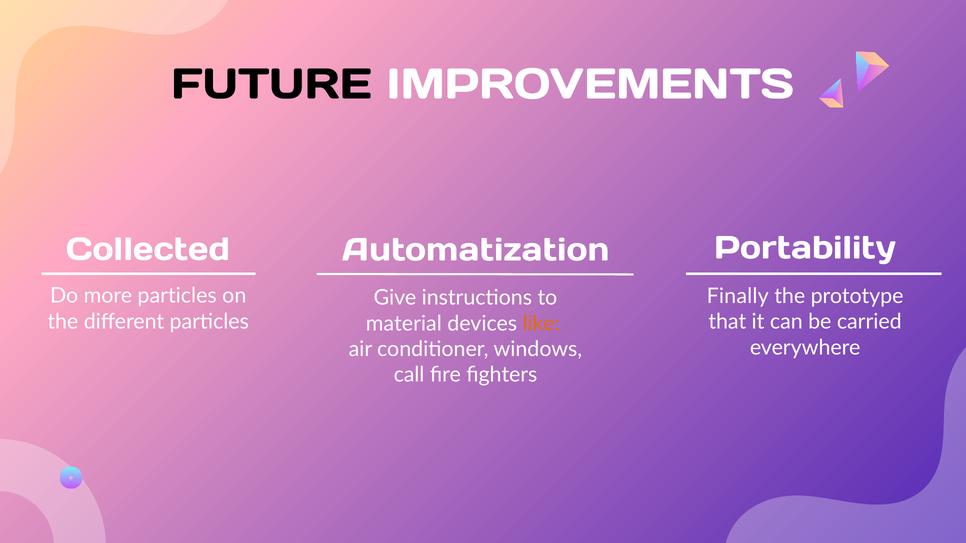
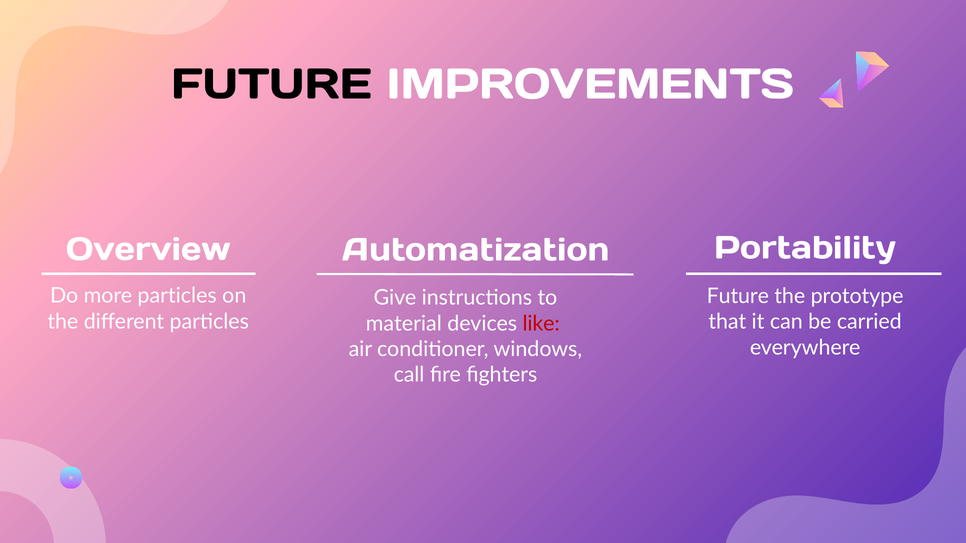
Collected: Collected -> Overview (148, 250)
Finally: Finally -> Future (738, 296)
like colour: orange -> red (541, 324)
